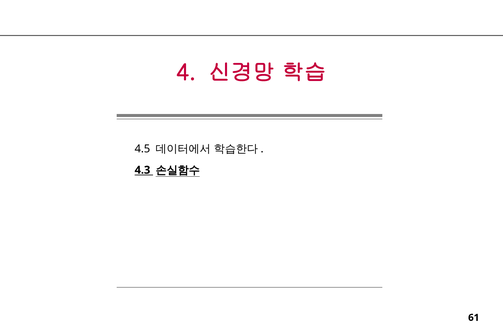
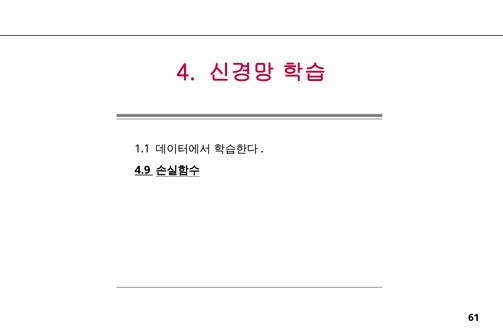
4.5: 4.5 -> 1.1 (142, 149)
4.3: 4.3 -> 4.9 (142, 170)
